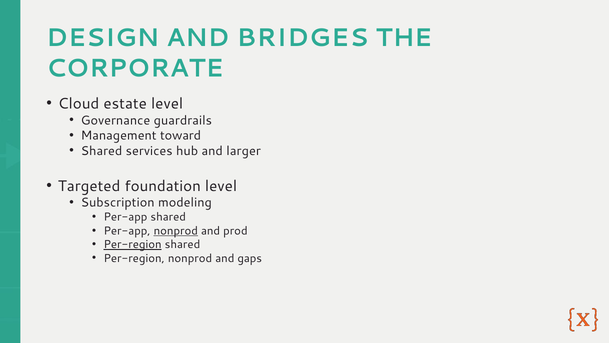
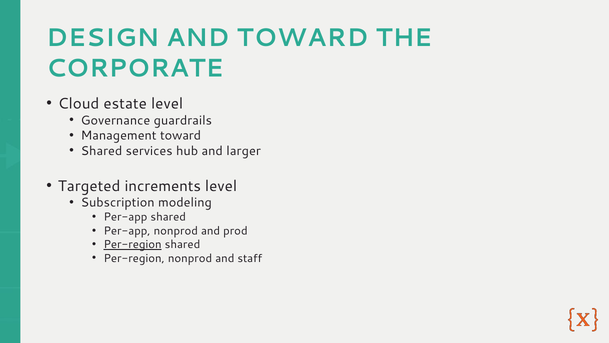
AND BRIDGES: BRIDGES -> TOWARD (303, 38)
foundation: foundation -> increments (163, 186)
nonprod underline: present -> none (176, 231)
gaps: gaps -> staff (250, 258)
